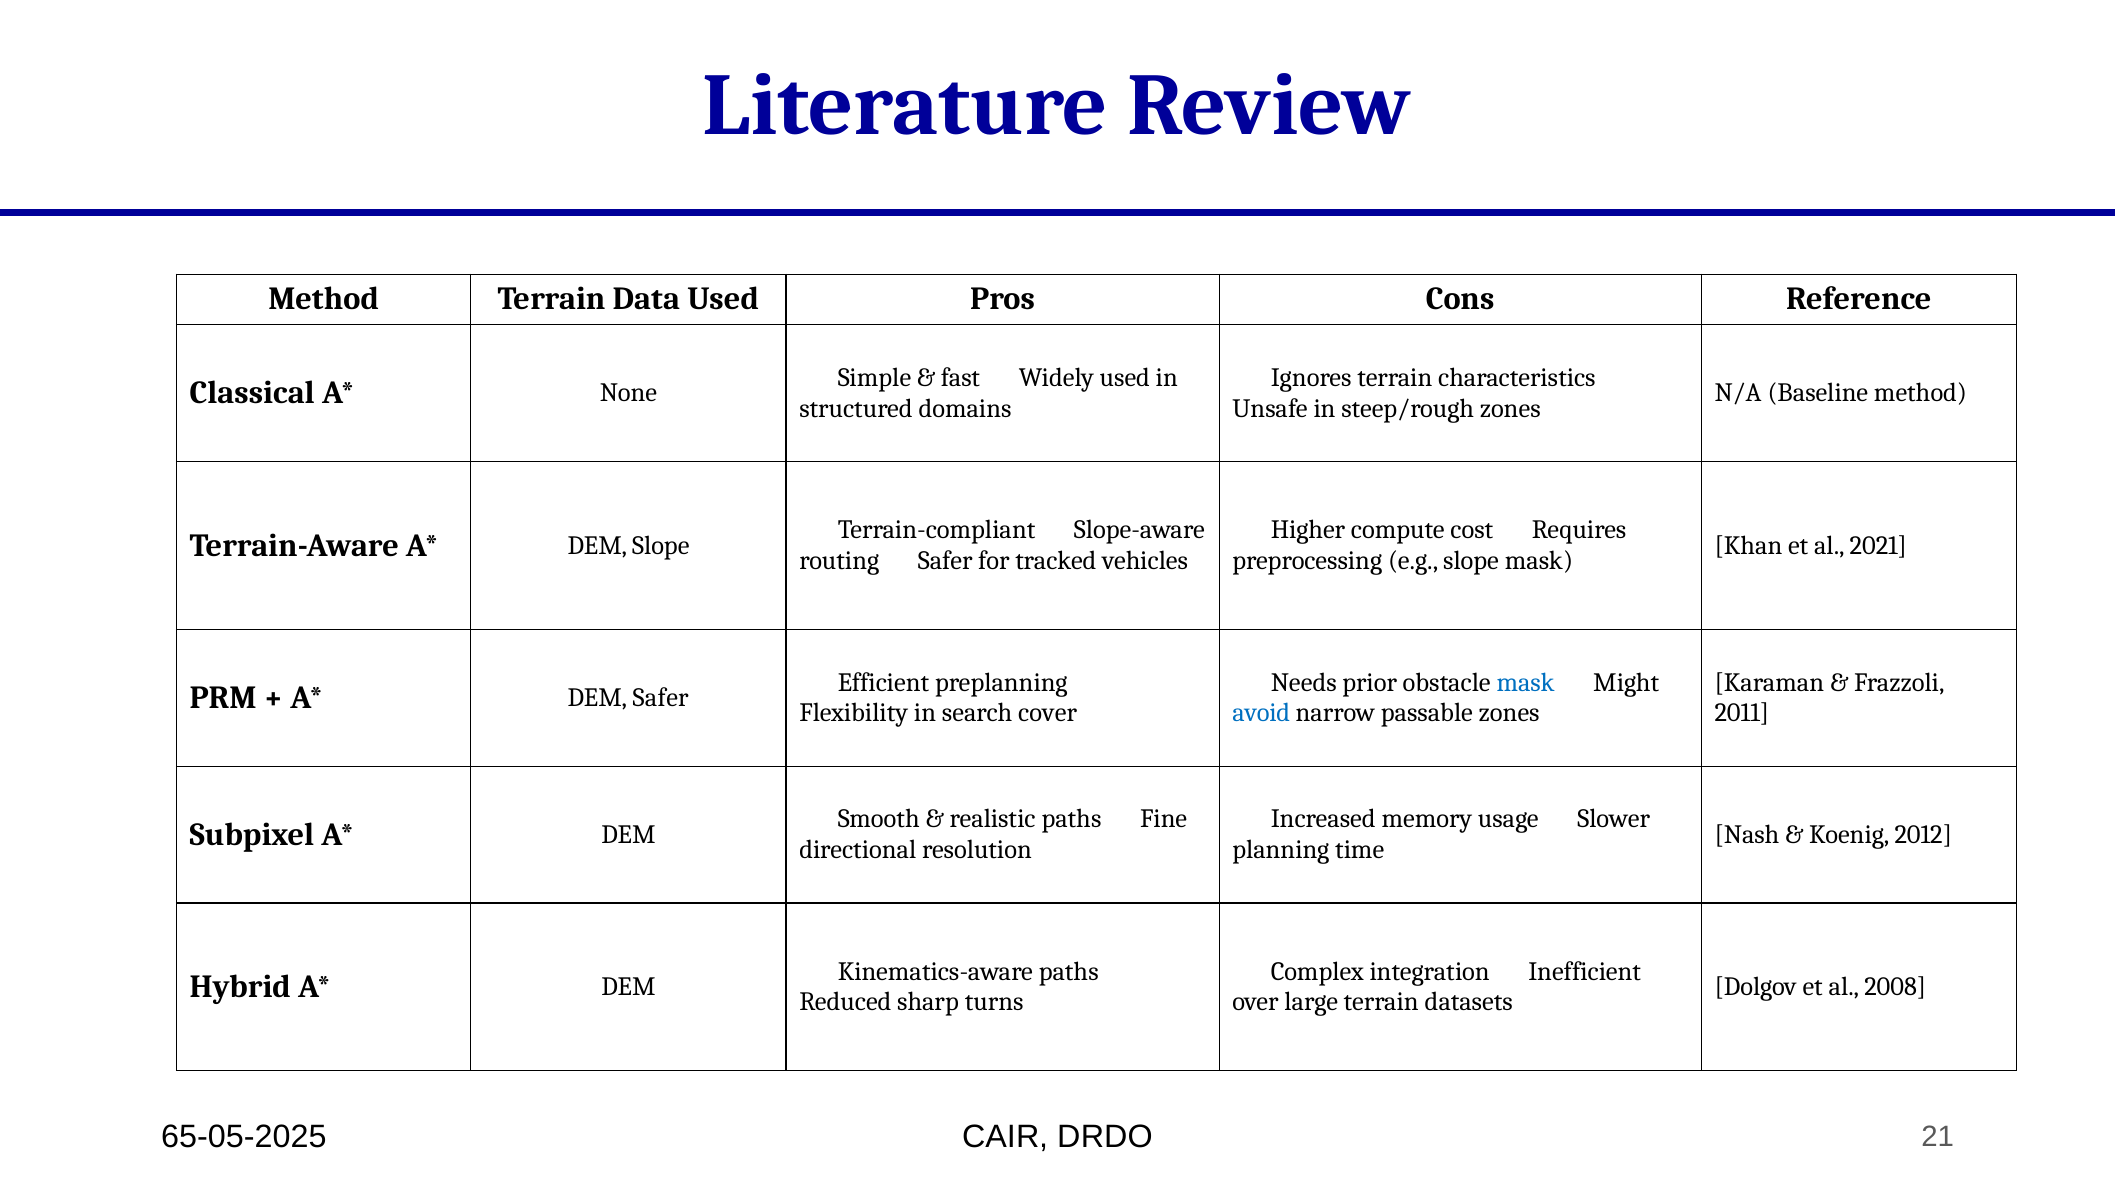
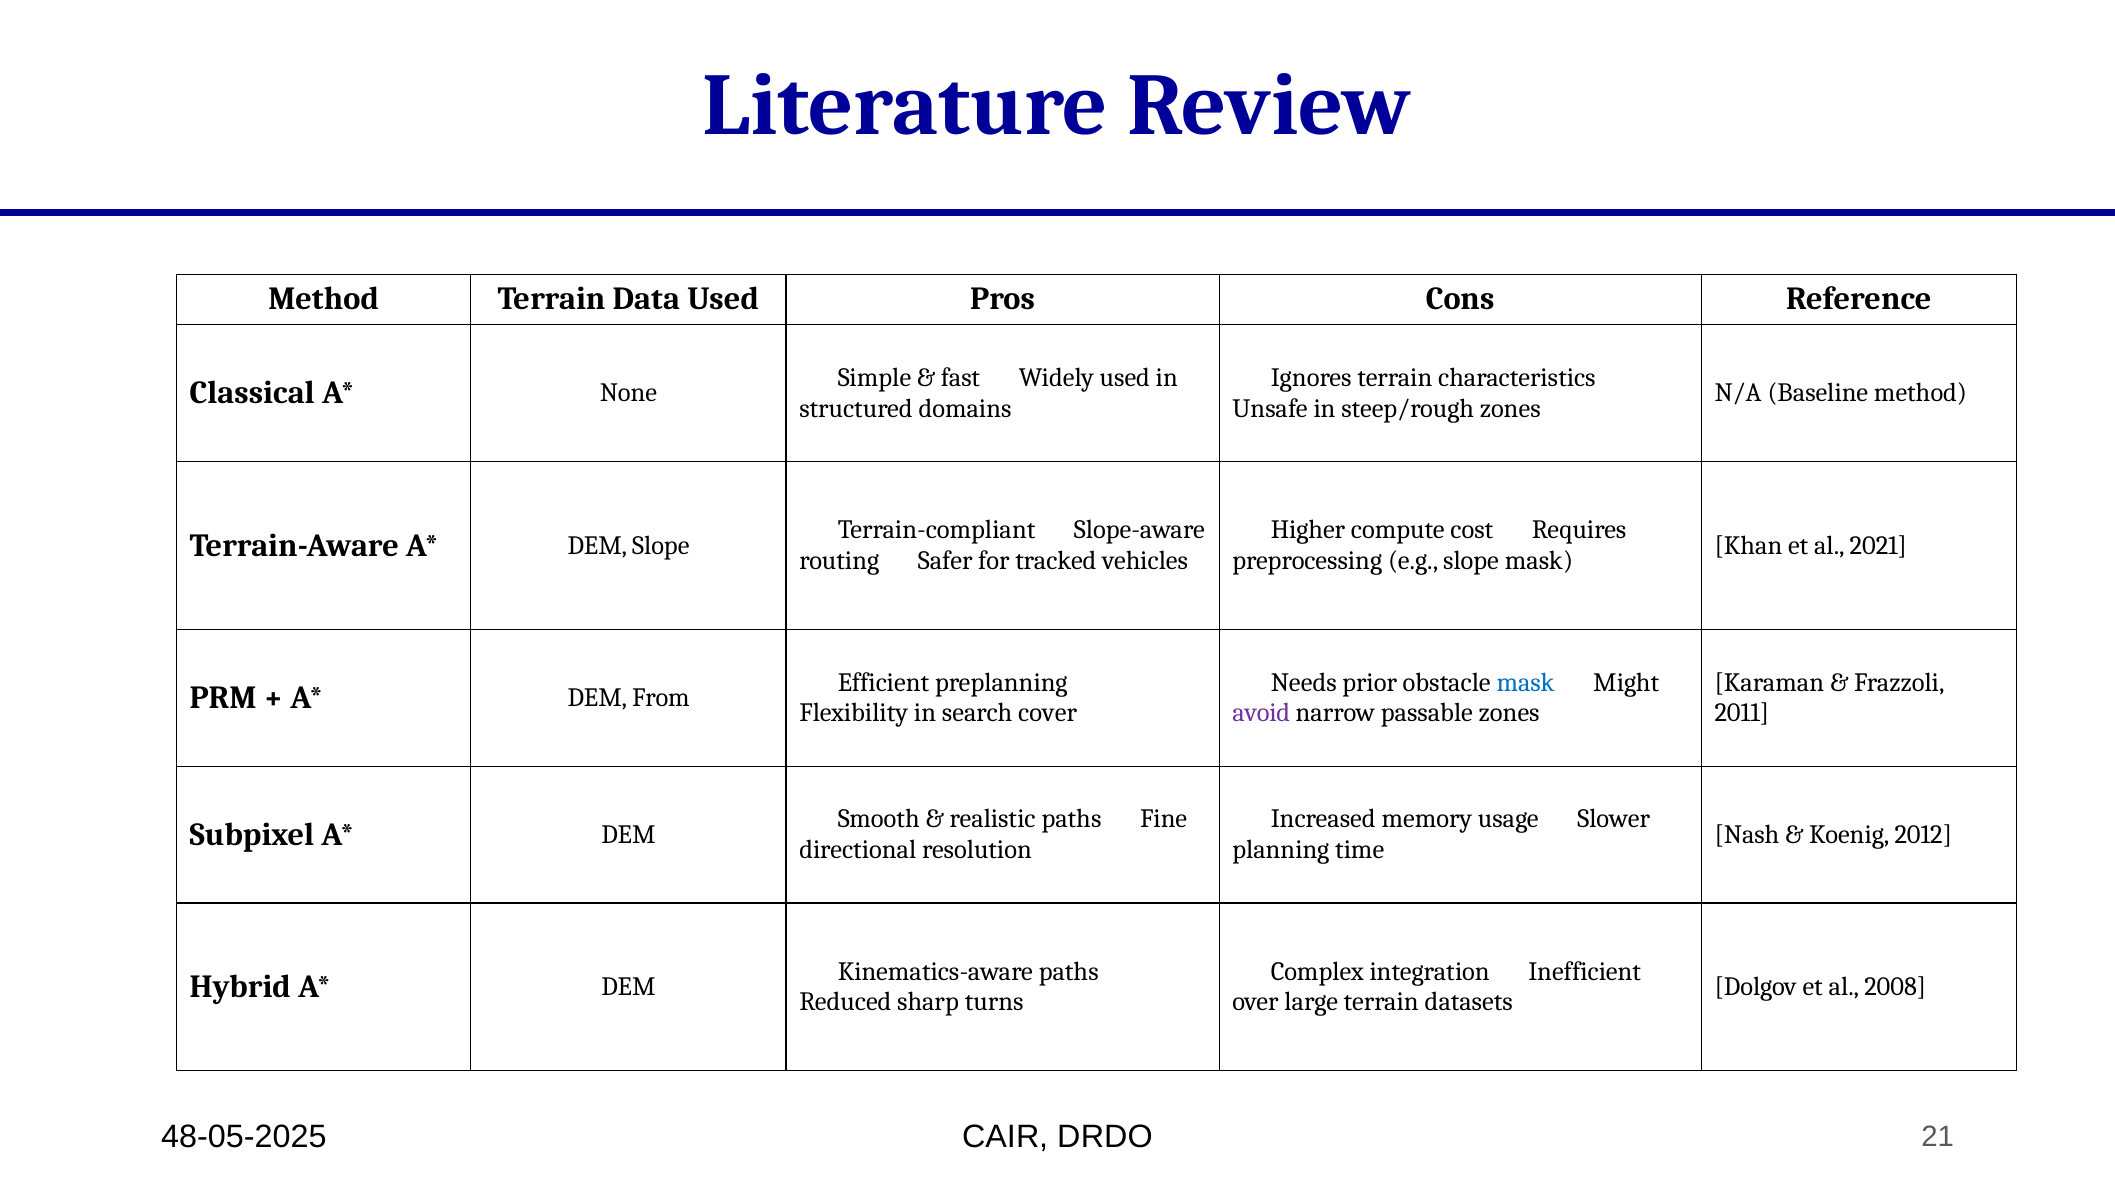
DEM Safer: Safer -> From (661, 698)
avoid colour: blue -> purple (1261, 713)
65-05-2025: 65-05-2025 -> 48-05-2025 (244, 1137)
